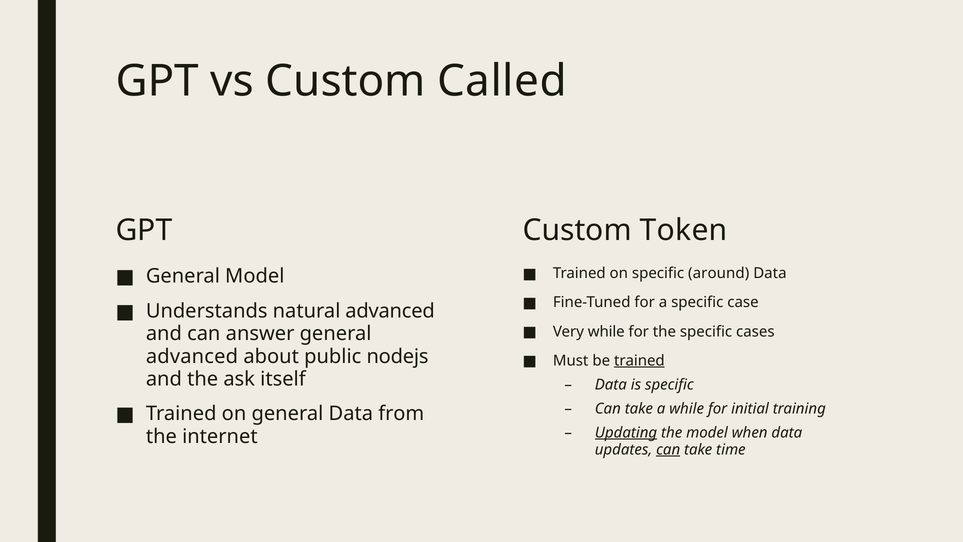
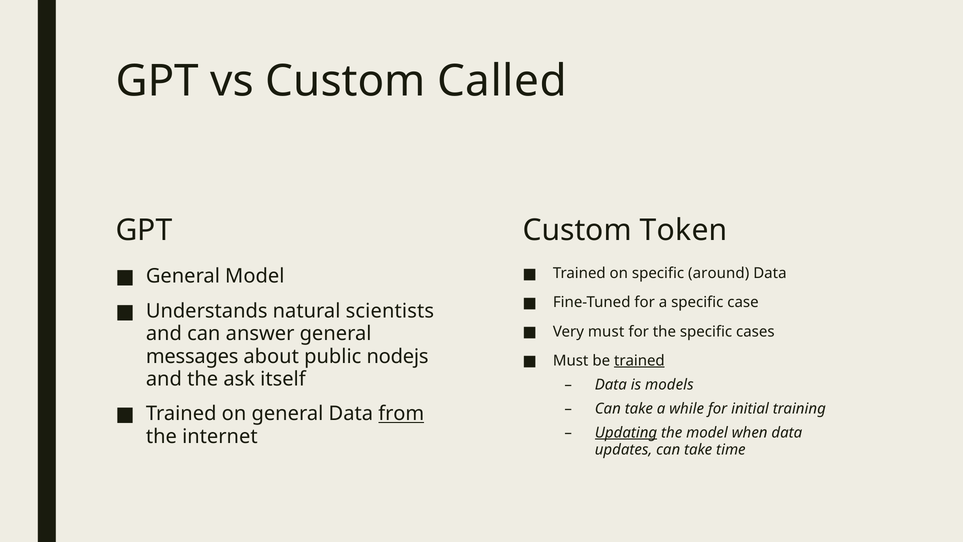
natural advanced: advanced -> scientists (390, 311)
Very while: while -> must (606, 331)
advanced: advanced -> messages (192, 356)
is specific: specific -> models (669, 384)
from underline: none -> present (401, 414)
can underline: present -> none (668, 449)
